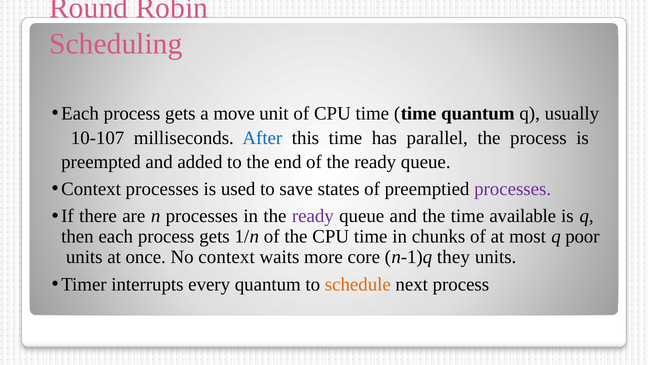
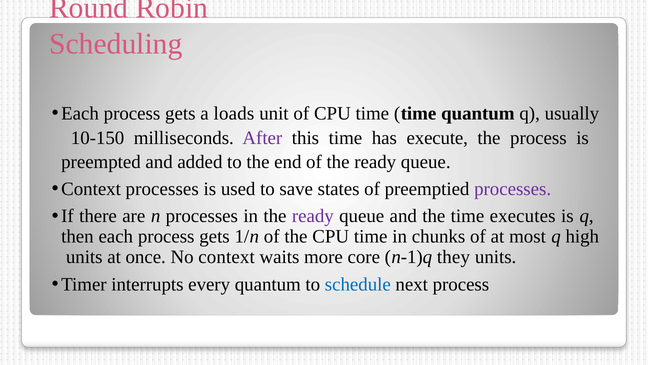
move: move -> loads (234, 113)
10-107: 10-107 -> 10-150 (98, 138)
After colour: blue -> purple (262, 138)
parallel: parallel -> execute (437, 138)
available: available -> executes (523, 216)
poor: poor -> high (582, 236)
schedule colour: orange -> blue (358, 284)
